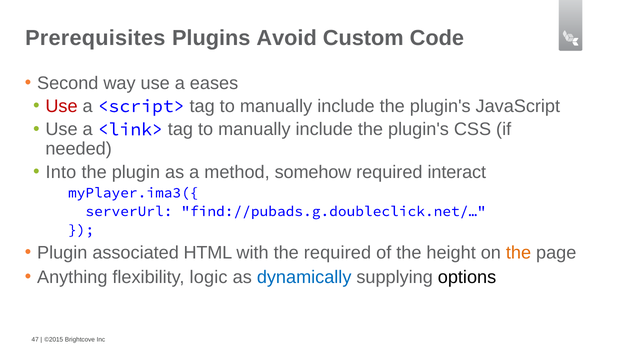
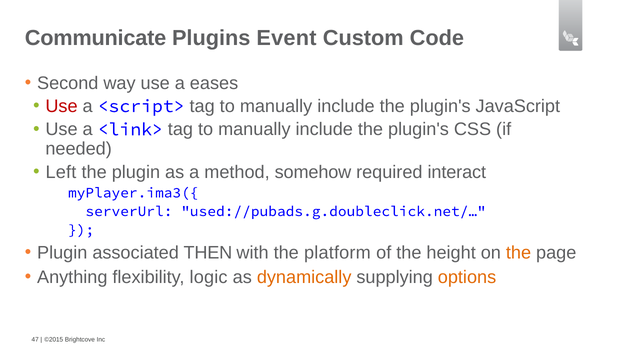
Prerequisites: Prerequisites -> Communicate (96, 38)
Avoid: Avoid -> Event (287, 38)
Into: Into -> Left (61, 172)
find://pubads.g.doubleclick.net/…: find://pubads.g.doubleclick.net/… -> used://pubads.g.doubleclick.net/… (334, 211)
HTML: HTML -> THEN (208, 252)
the required: required -> platform (337, 252)
dynamically colour: blue -> orange (304, 277)
options colour: black -> orange (467, 277)
